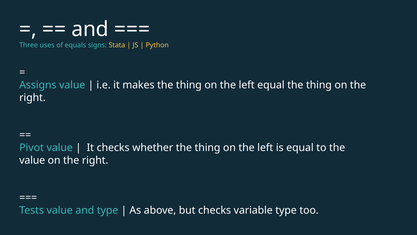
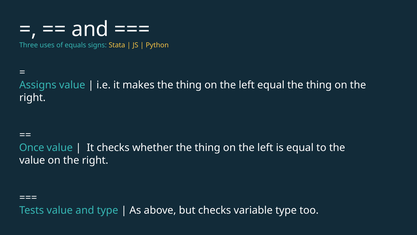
Pivot: Pivot -> Once (32, 147)
